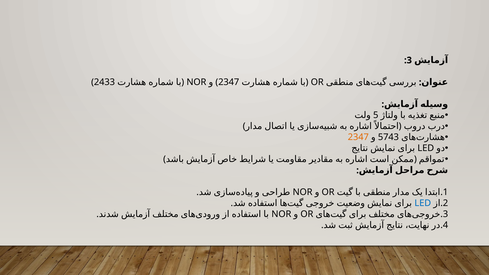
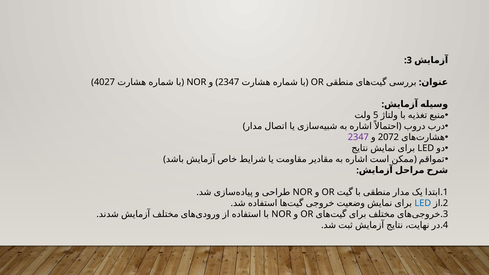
2433: 2433 -> 4027 (104, 82)
2347 colour: orange -> purple (358, 137)
5743: 5743 -> 2072 (388, 137)
